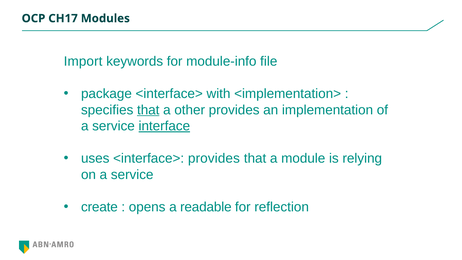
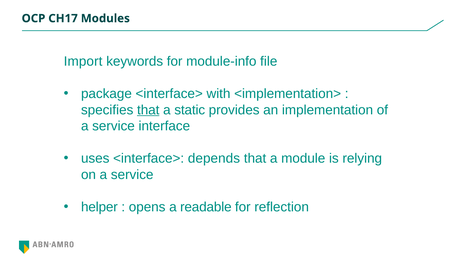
other: other -> static (190, 110)
interface underline: present -> none (164, 126)
<interface> provides: provides -> depends (214, 158)
create: create -> helper (99, 207)
